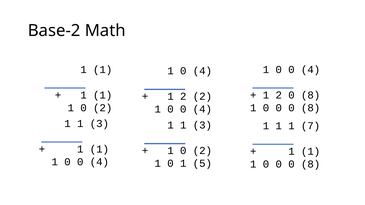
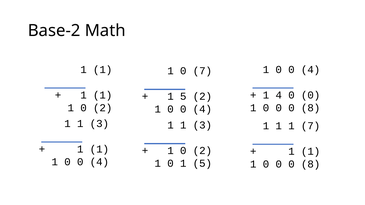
1 0 4: 4 -> 7 (202, 71)
2: 2 -> 4 (279, 95)
8: 8 -> 0 (311, 95)
2: 2 -> 5 (183, 97)
